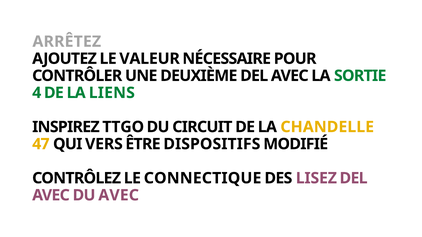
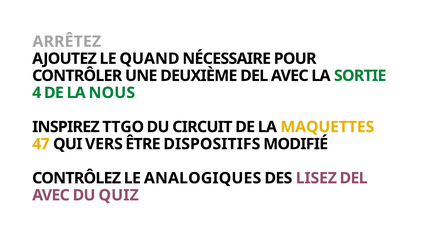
VALEUR: VALEUR -> QUAND (149, 59)
LIENS: LIENS -> NOUS (112, 93)
CHANDELLE: CHANDELLE -> MAQUETTES (327, 127)
CONNECTIQUE: CONNECTIQUE -> ANALOGIQUES (203, 178)
DU AVEC: AVEC -> QUIZ (119, 196)
